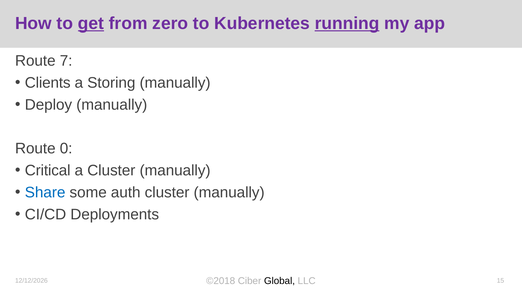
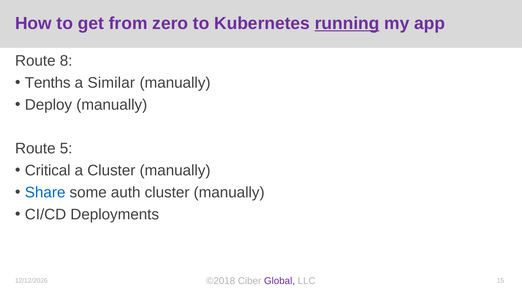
get underline: present -> none (91, 23)
7: 7 -> 8 (66, 61)
Clients: Clients -> Tenths (48, 83)
Storing: Storing -> Similar (111, 83)
0: 0 -> 5 (66, 148)
Global colour: black -> purple (279, 281)
